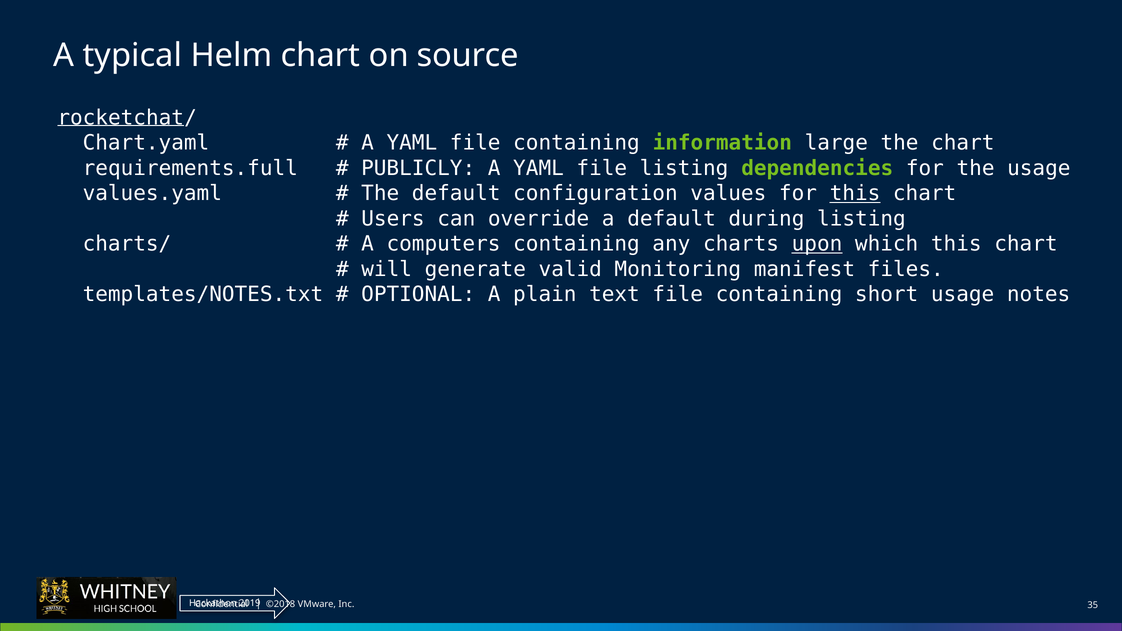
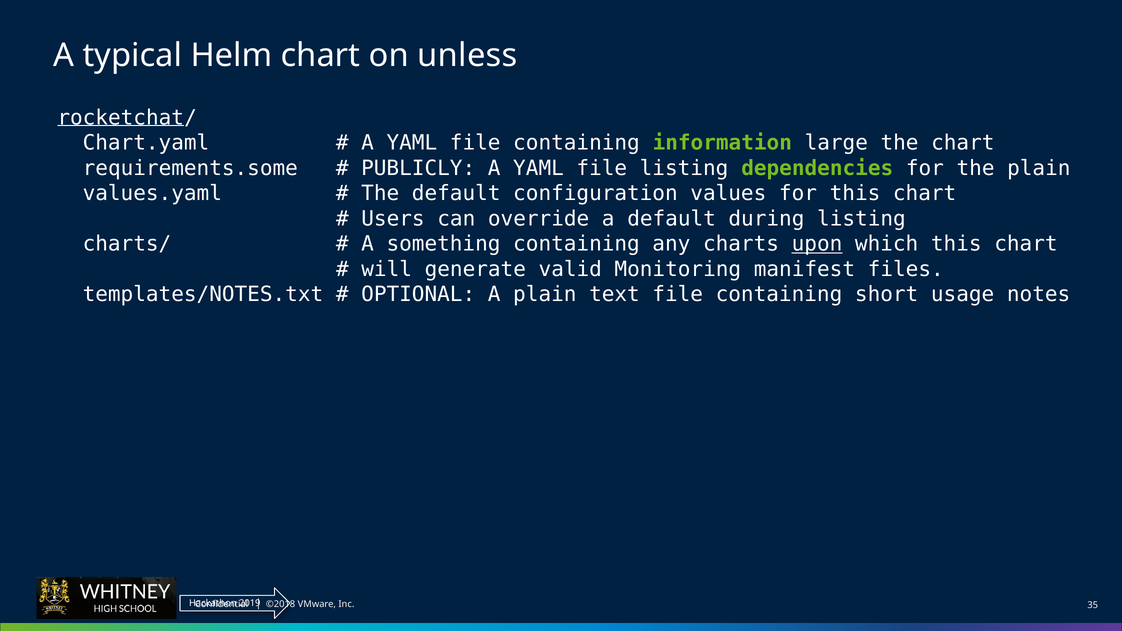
source: source -> unless (467, 55)
requirements.full: requirements.full -> requirements.some (190, 168)
the usage: usage -> plain (1039, 168)
this underline: present -> none (855, 194)
computers: computers -> something (444, 244)
